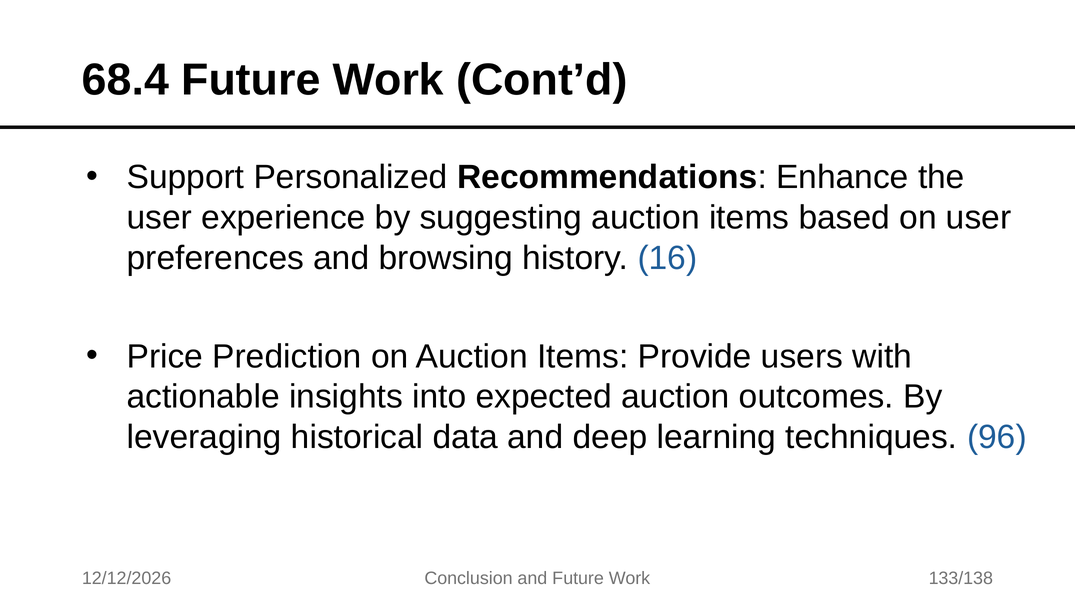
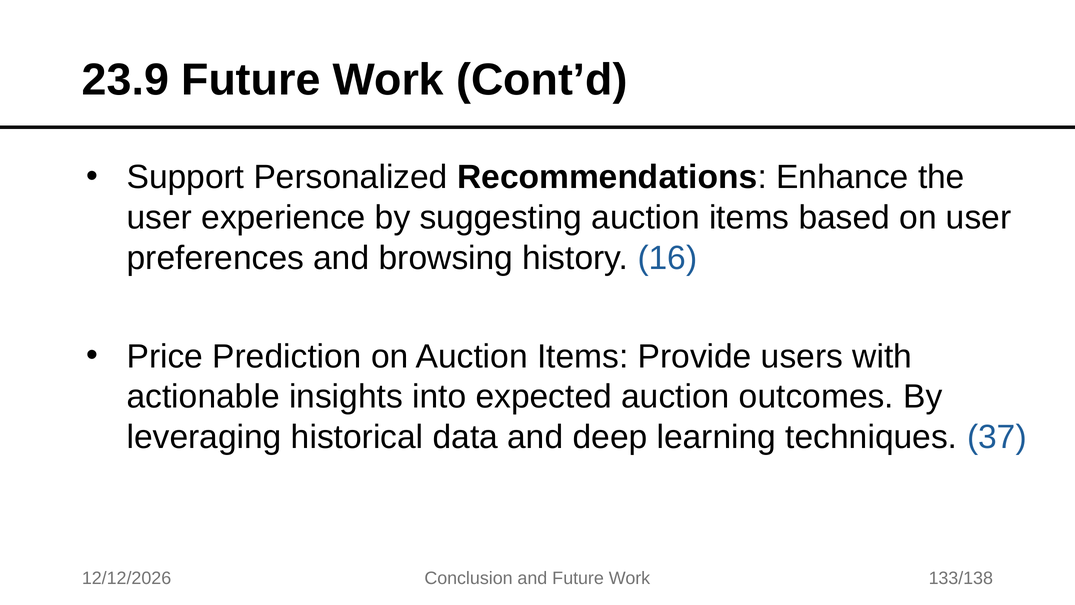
68.4: 68.4 -> 23.9 (125, 80)
96: 96 -> 37 (997, 437)
